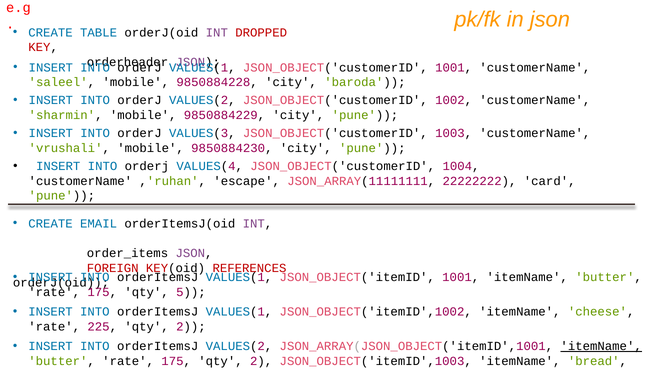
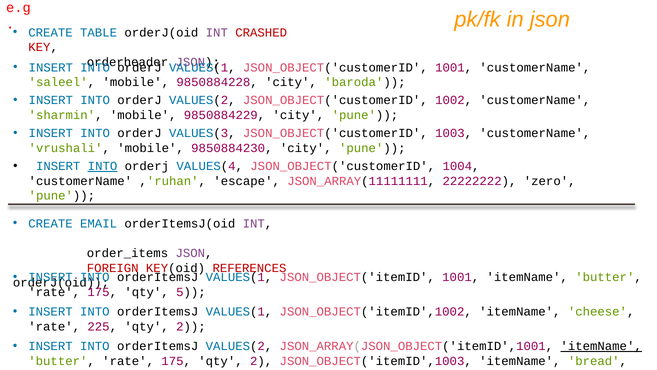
DROPPED: DROPPED -> CRASHED (261, 32)
INTO underline: none -> present (103, 166)
card: card -> zero (550, 181)
